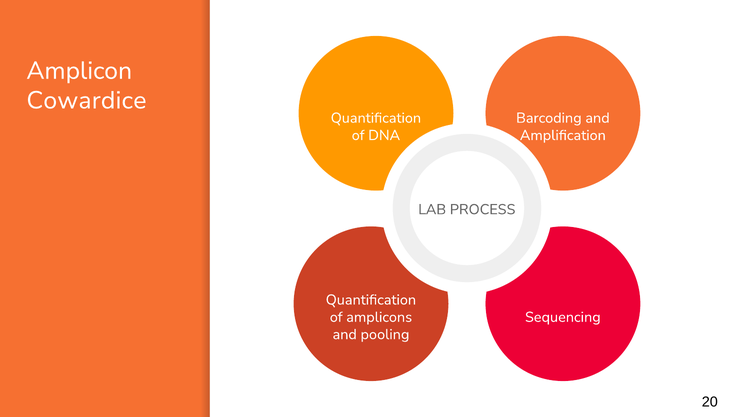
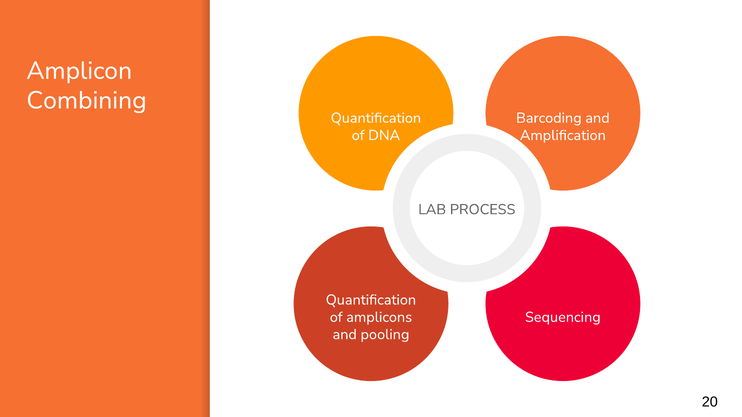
Cowardice: Cowardice -> Combining (87, 100)
